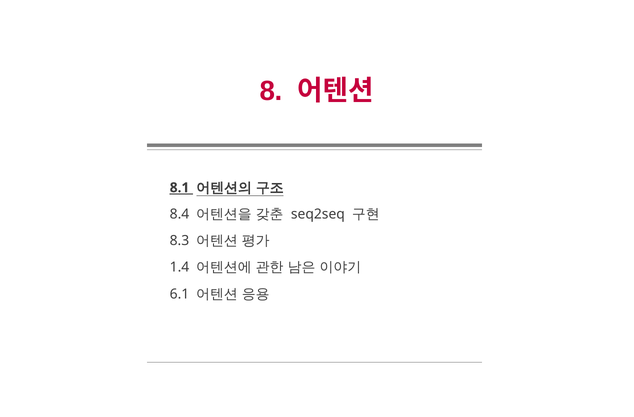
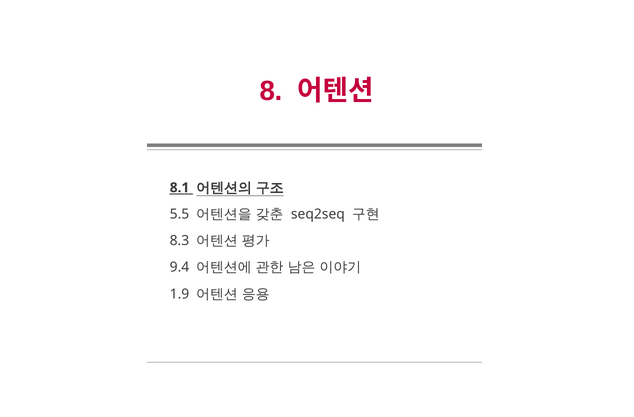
8.4: 8.4 -> 5.5 (179, 214)
1.4: 1.4 -> 9.4 (179, 267)
6.1: 6.1 -> 1.9 (179, 294)
